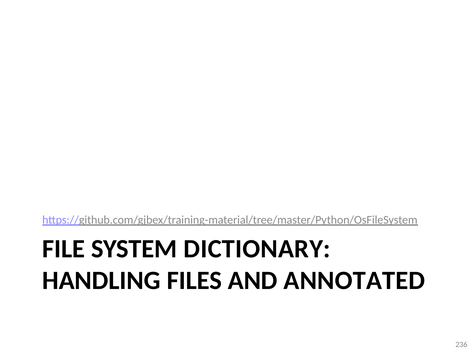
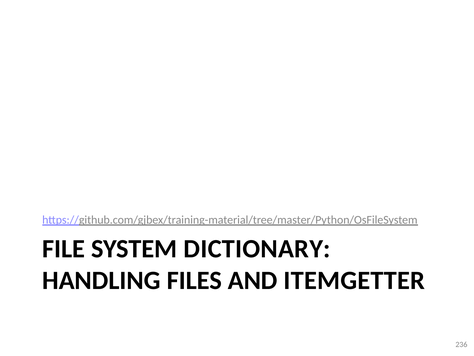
ANNOTATED: ANNOTATED -> ITEMGETTER (354, 280)
